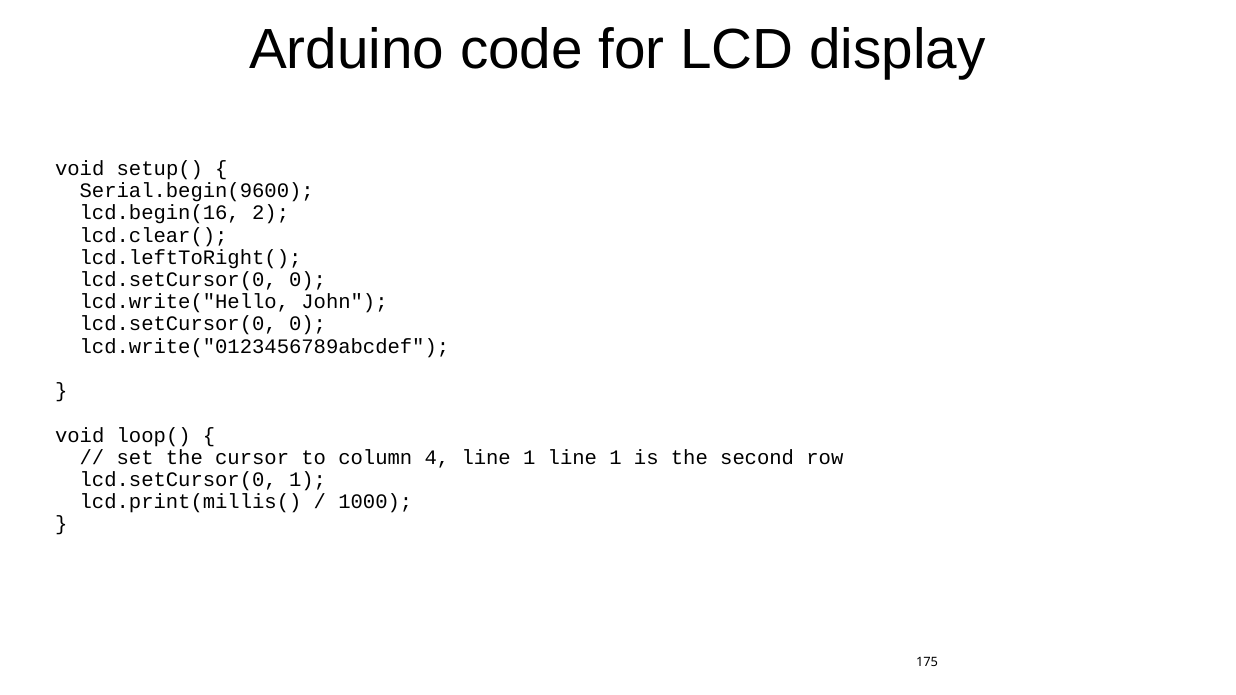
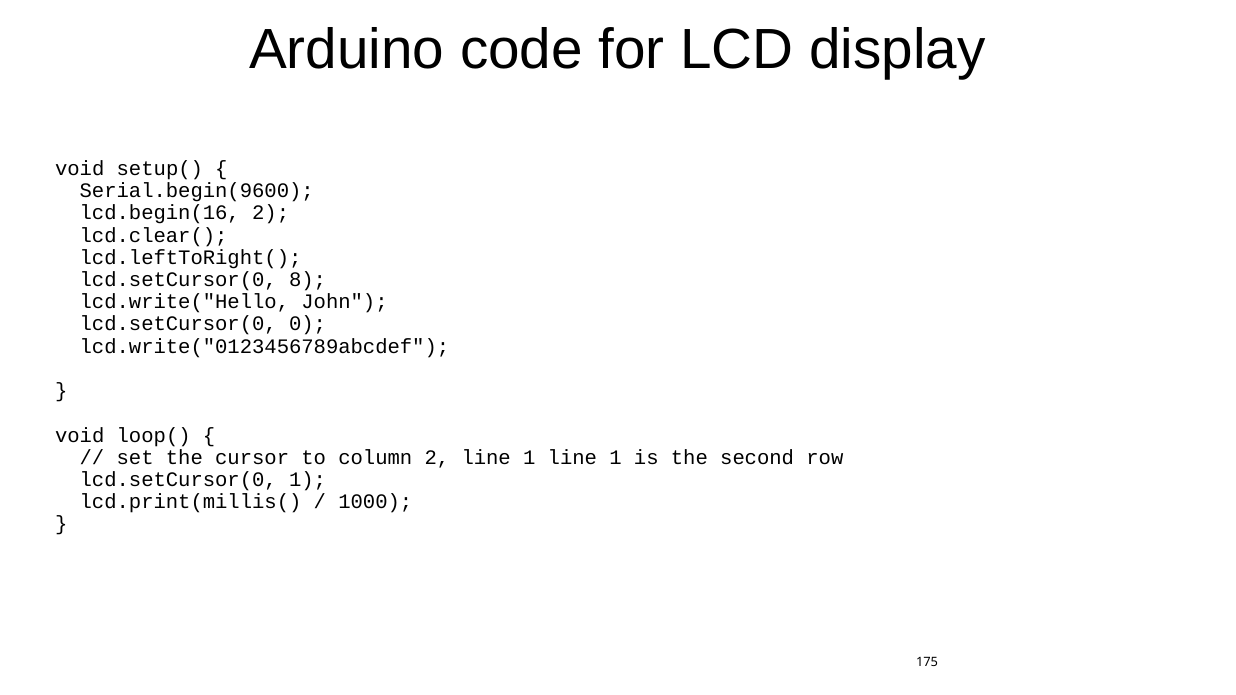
0: 0 -> 8 (308, 280)
column 4: 4 -> 2 (437, 458)
